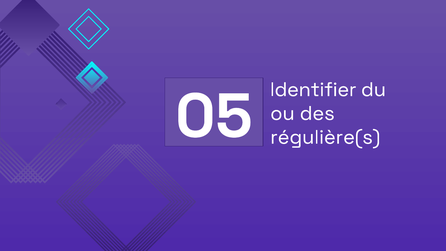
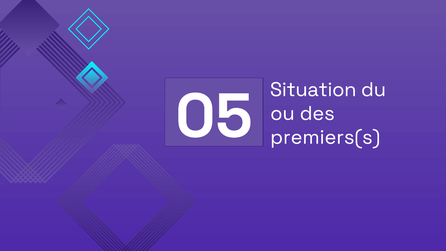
Identifier: Identifier -> Situation (313, 90)
régulière(s: régulière(s -> premiers(s (325, 137)
